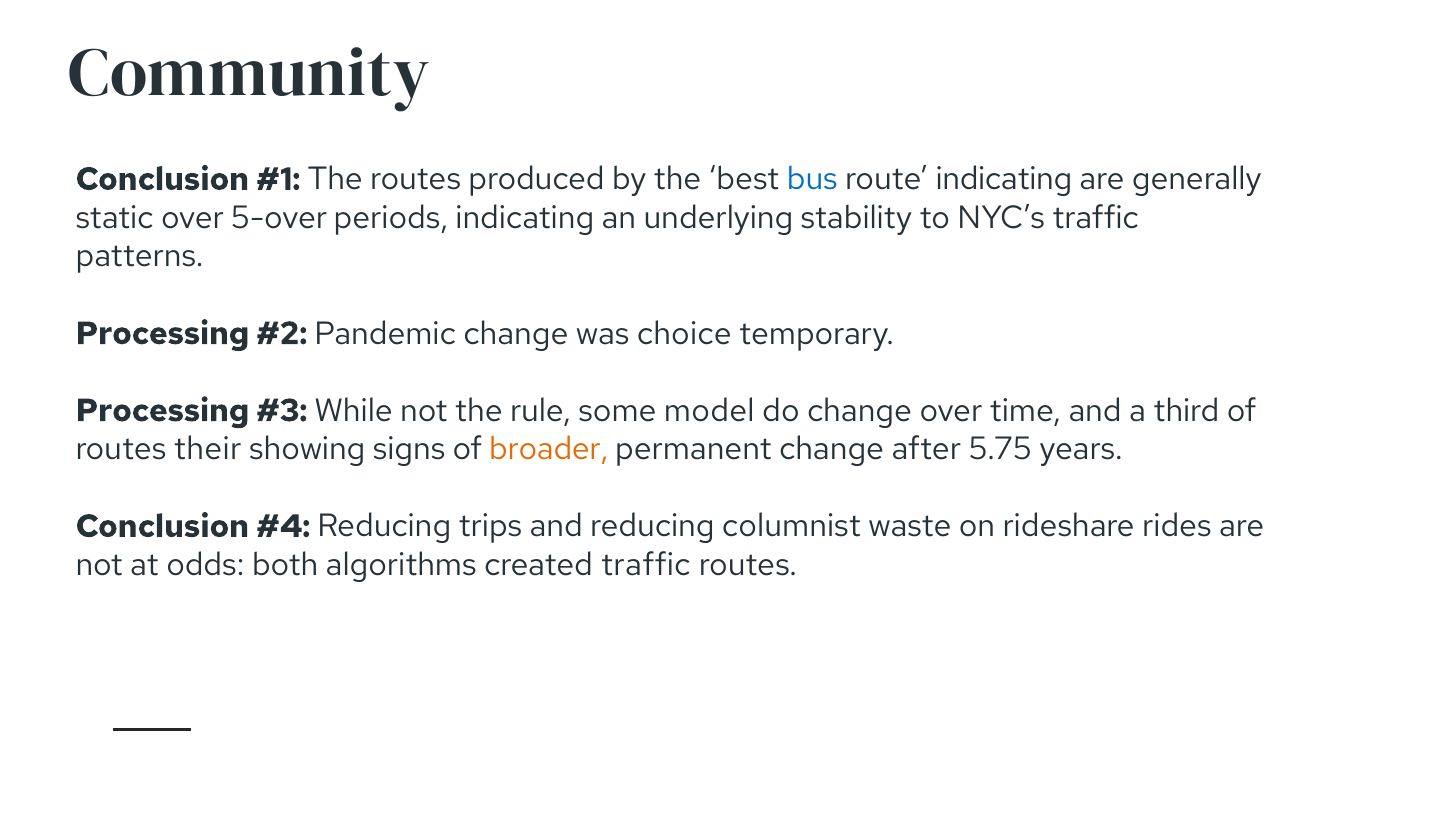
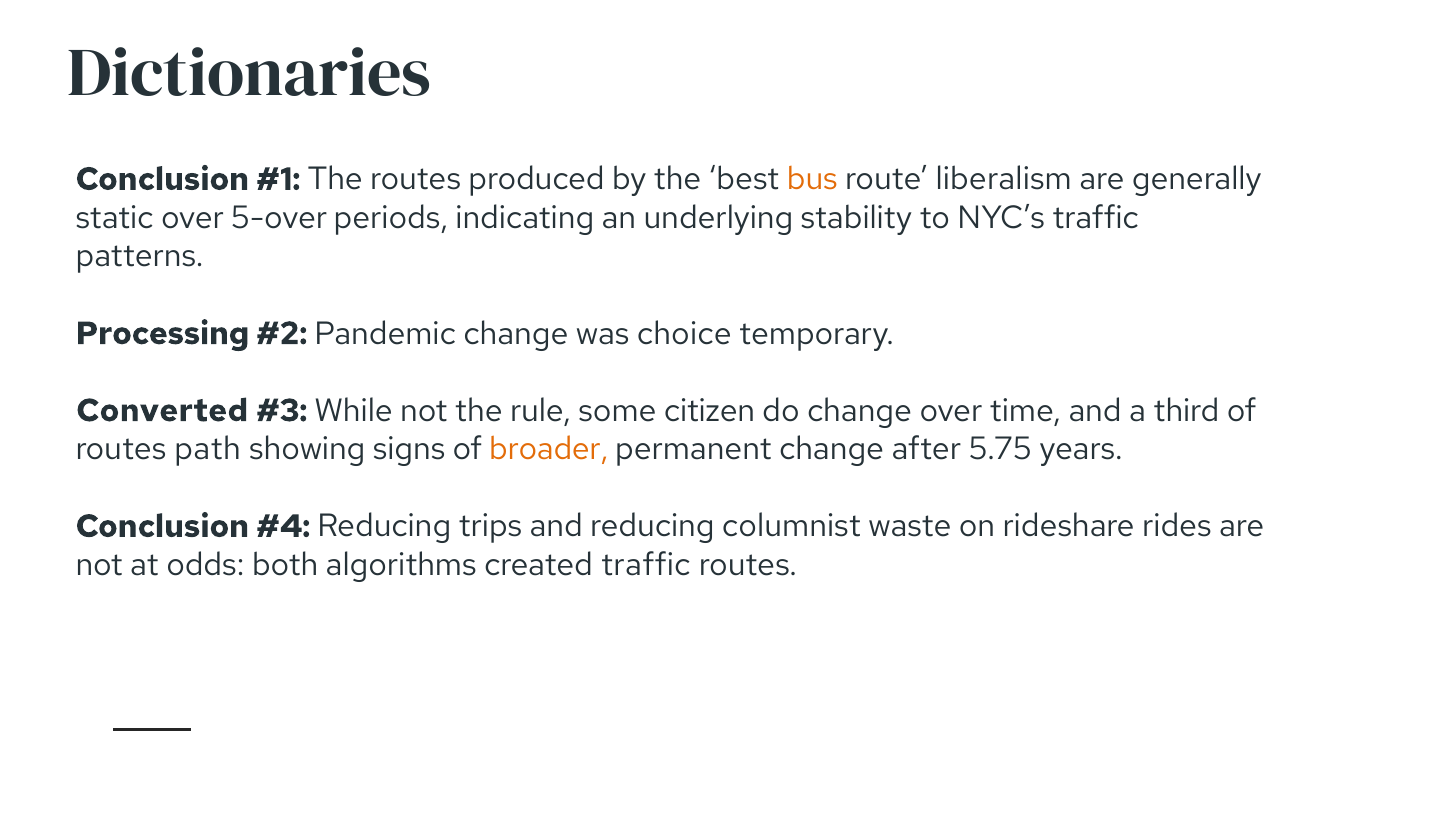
Community: Community -> Dictionaries (249, 73)
bus colour: blue -> orange (812, 179)
route indicating: indicating -> liberalism (1004, 179)
Processing: Processing -> Converted (162, 411)
model: model -> citizen (710, 411)
their: their -> path (208, 449)
